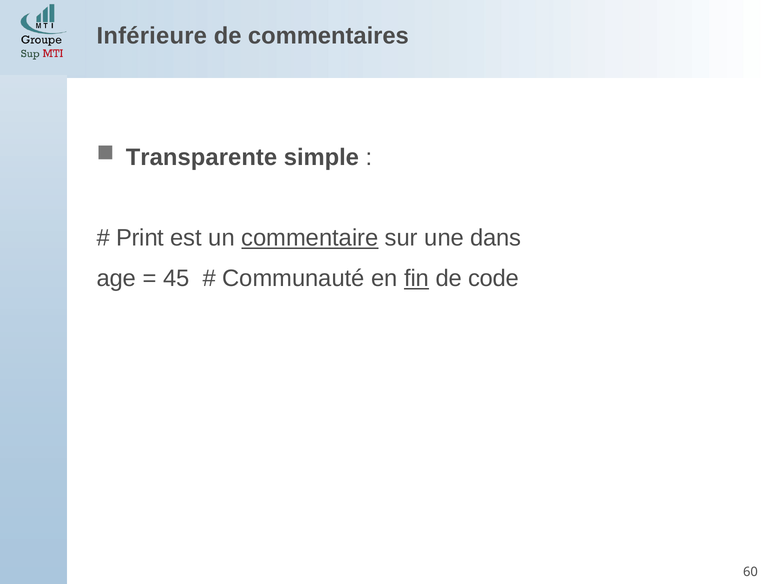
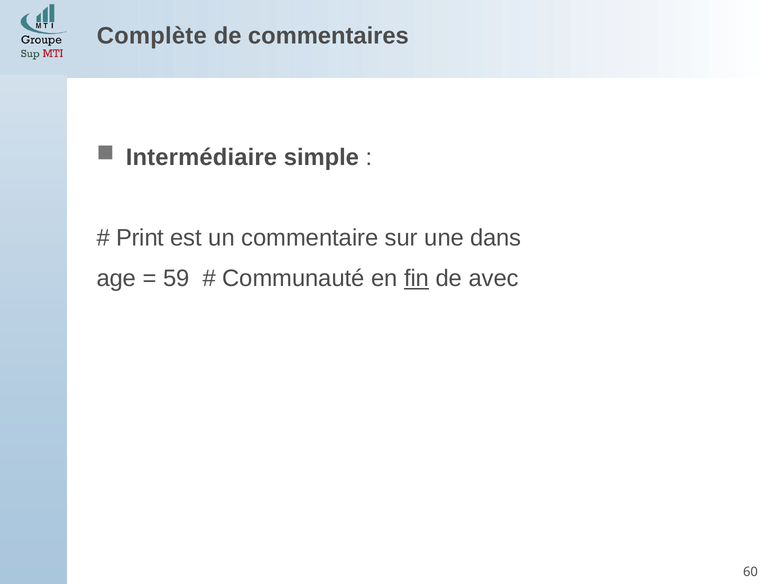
Inférieure: Inférieure -> Complète (152, 36)
Transparente: Transparente -> Intermédiaire (201, 157)
commentaire underline: present -> none (310, 238)
45: 45 -> 59 (176, 278)
code: code -> avec (494, 278)
